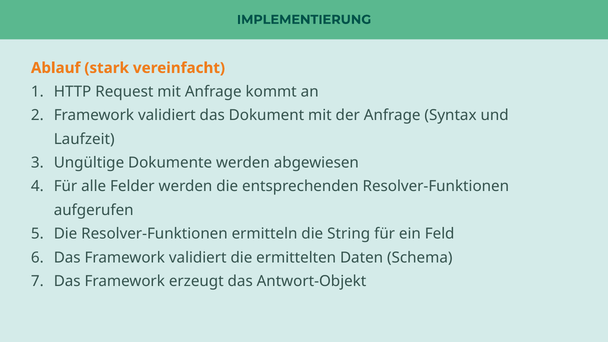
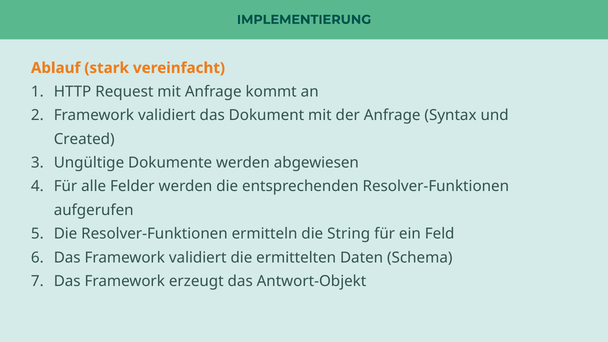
Laufzeit: Laufzeit -> Created (84, 139)
